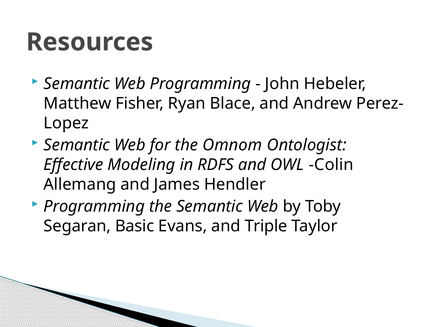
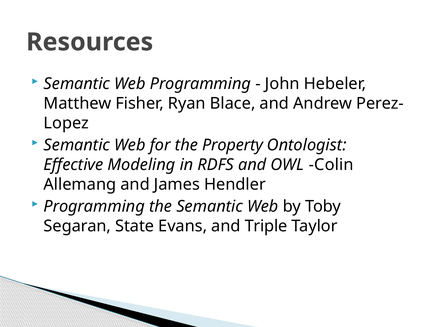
Omnom: Omnom -> Property (233, 145)
Basic: Basic -> State (135, 226)
